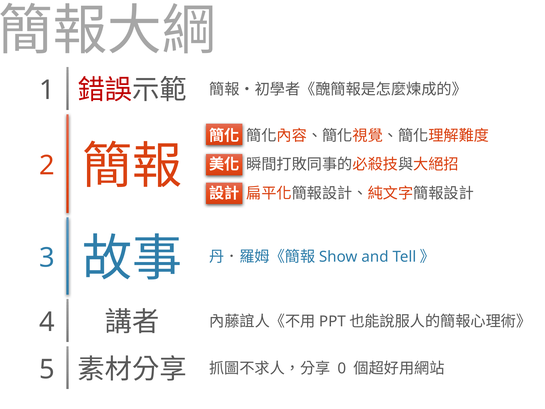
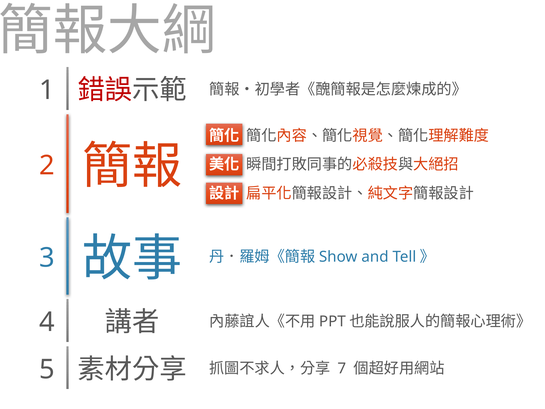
0: 0 -> 7 (342, 368)
